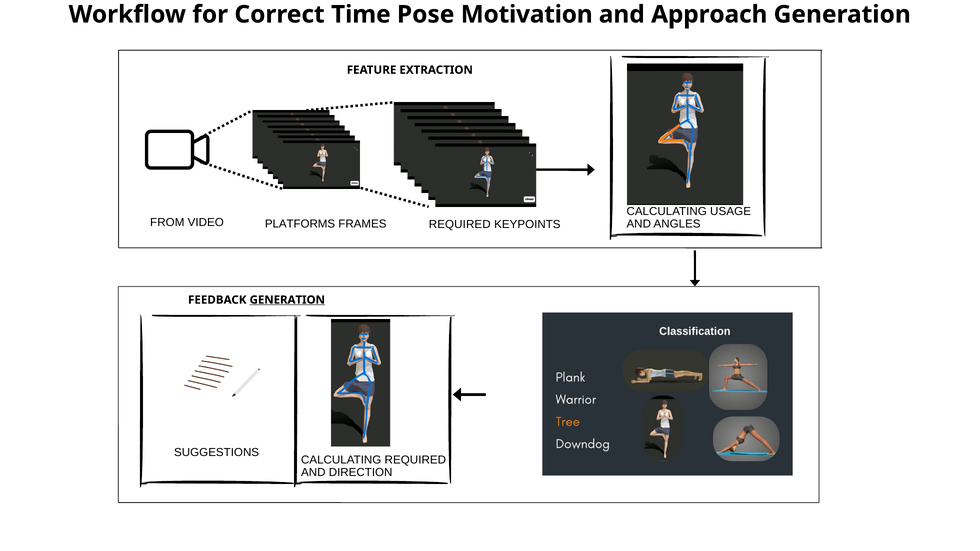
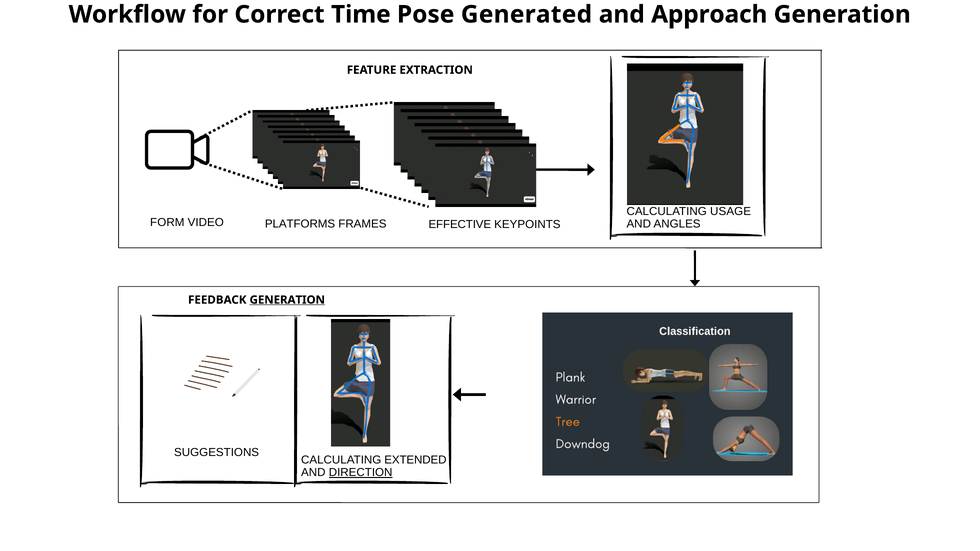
Motivation: Motivation -> Generated (526, 14)
FROM: FROM -> FORM (167, 223)
REQUIRED: REQUIRED -> EFFECTIVE (460, 225)
CALCULATING REQUIRED: REQUIRED -> EXTENDED (415, 460)
DIRECTION underline: none -> present (361, 473)
